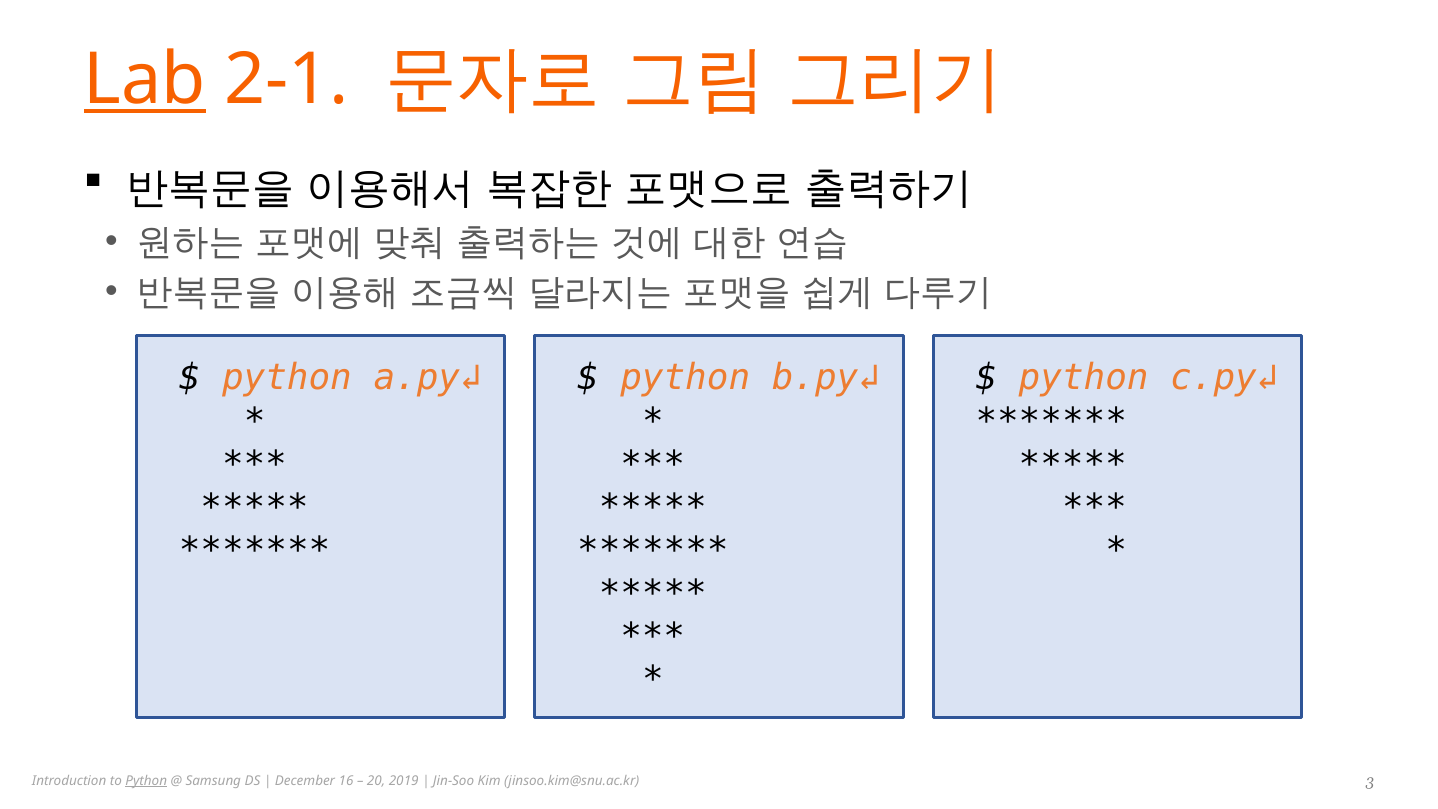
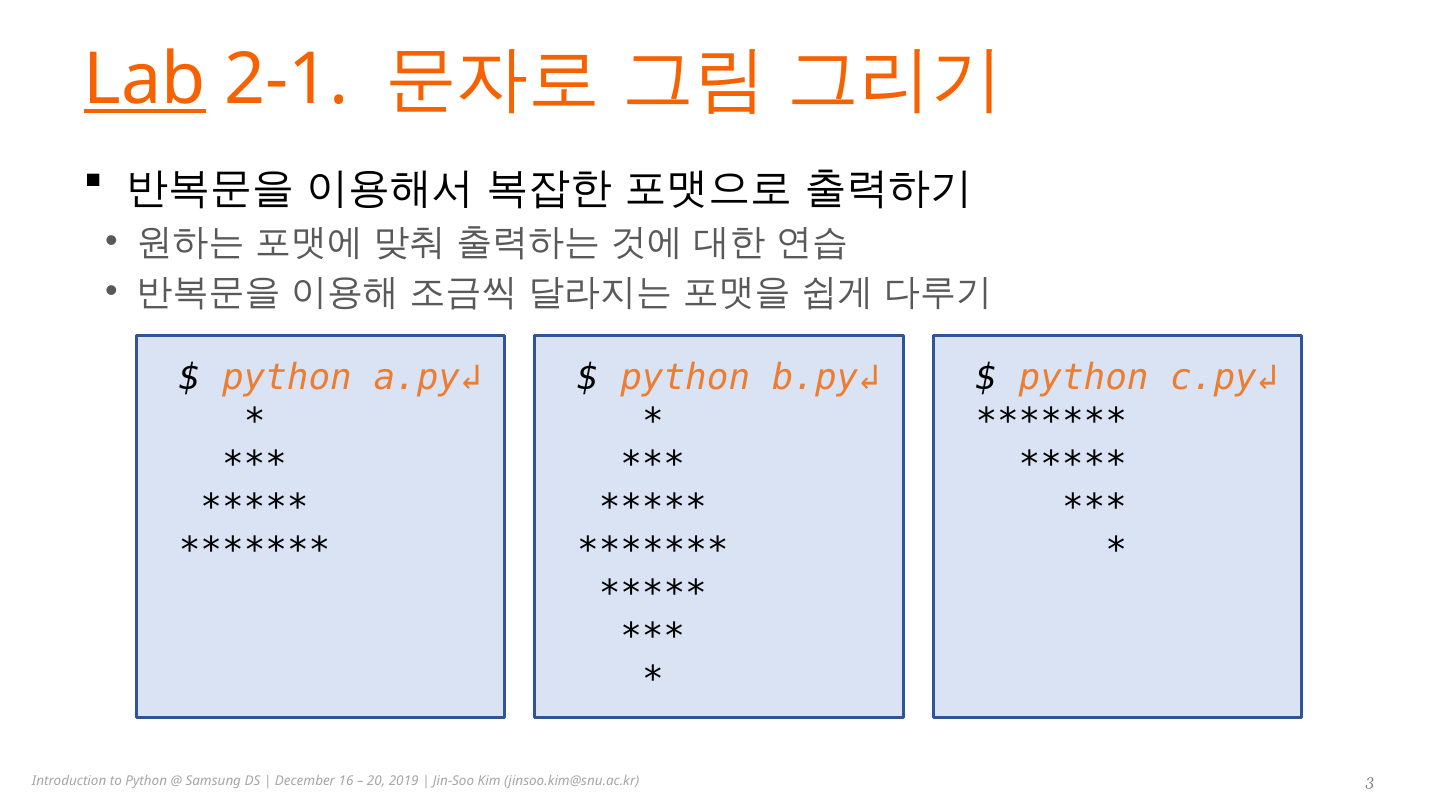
Python underline: present -> none (146, 781)
